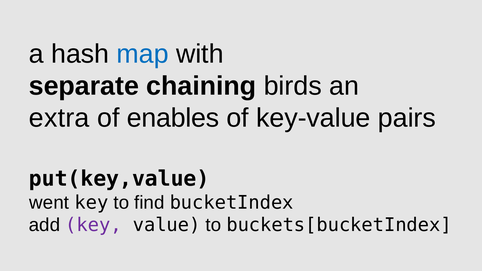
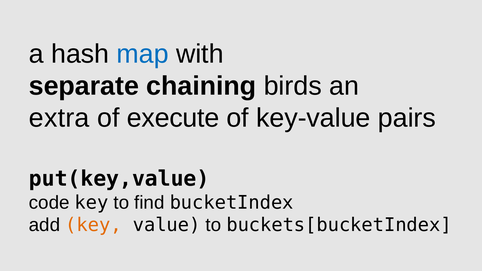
enables: enables -> execute (173, 118)
went: went -> code (49, 203)
key colour: purple -> orange (93, 225)
